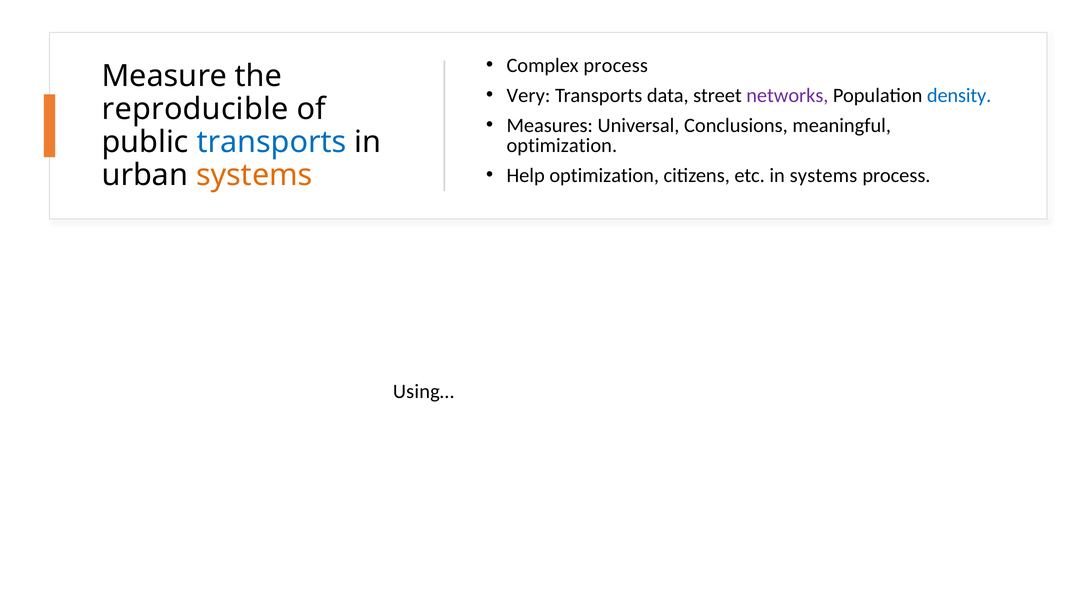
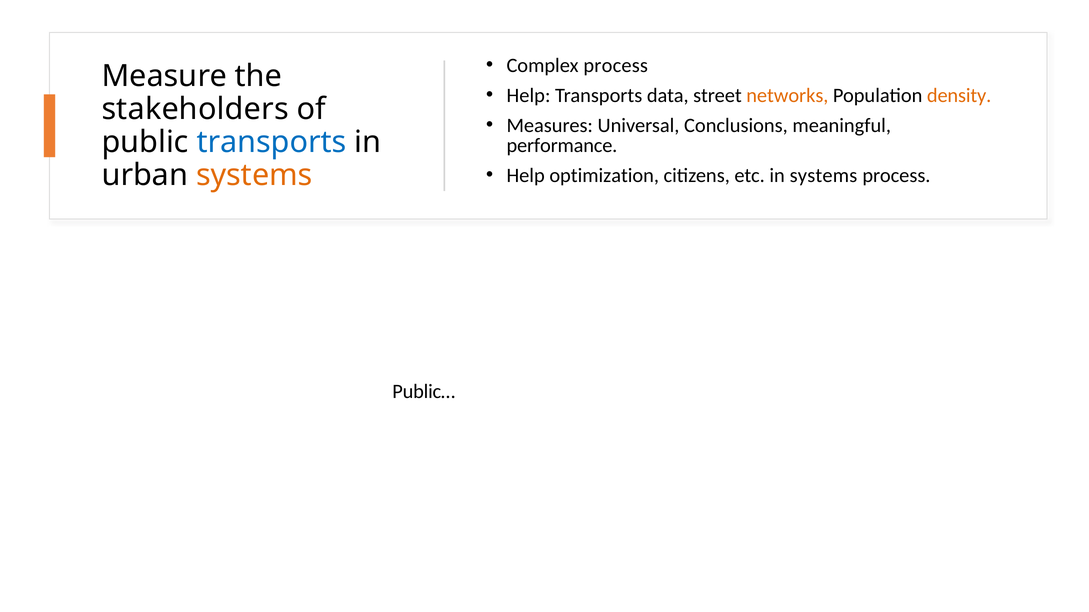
Very: Very -> Help (528, 96)
networks colour: purple -> orange (787, 96)
density colour: blue -> orange (959, 96)
reproducible: reproducible -> stakeholders (195, 109)
optimization: optimization -> performance (562, 146)
Using…: Using… -> Public… (424, 392)
